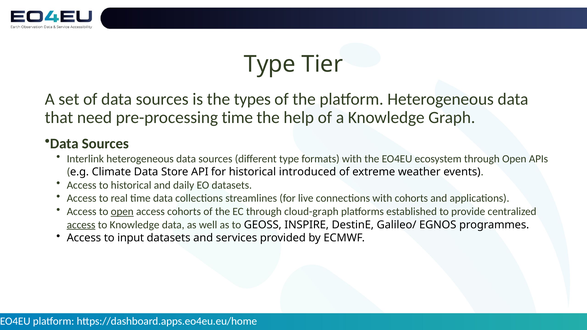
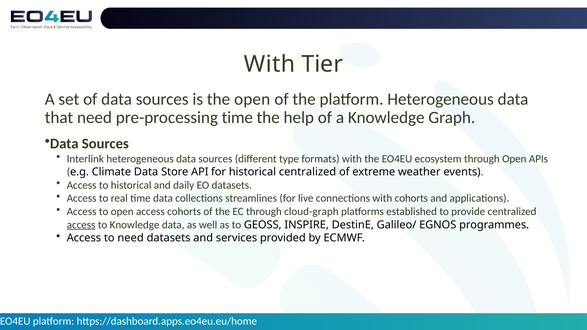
Type: Type -> With (270, 64)
the types: types -> open (252, 99)
historical introduced: introduced -> centralized (308, 172)
open underline: present -> none (122, 212)
to input: input -> need (131, 238)
